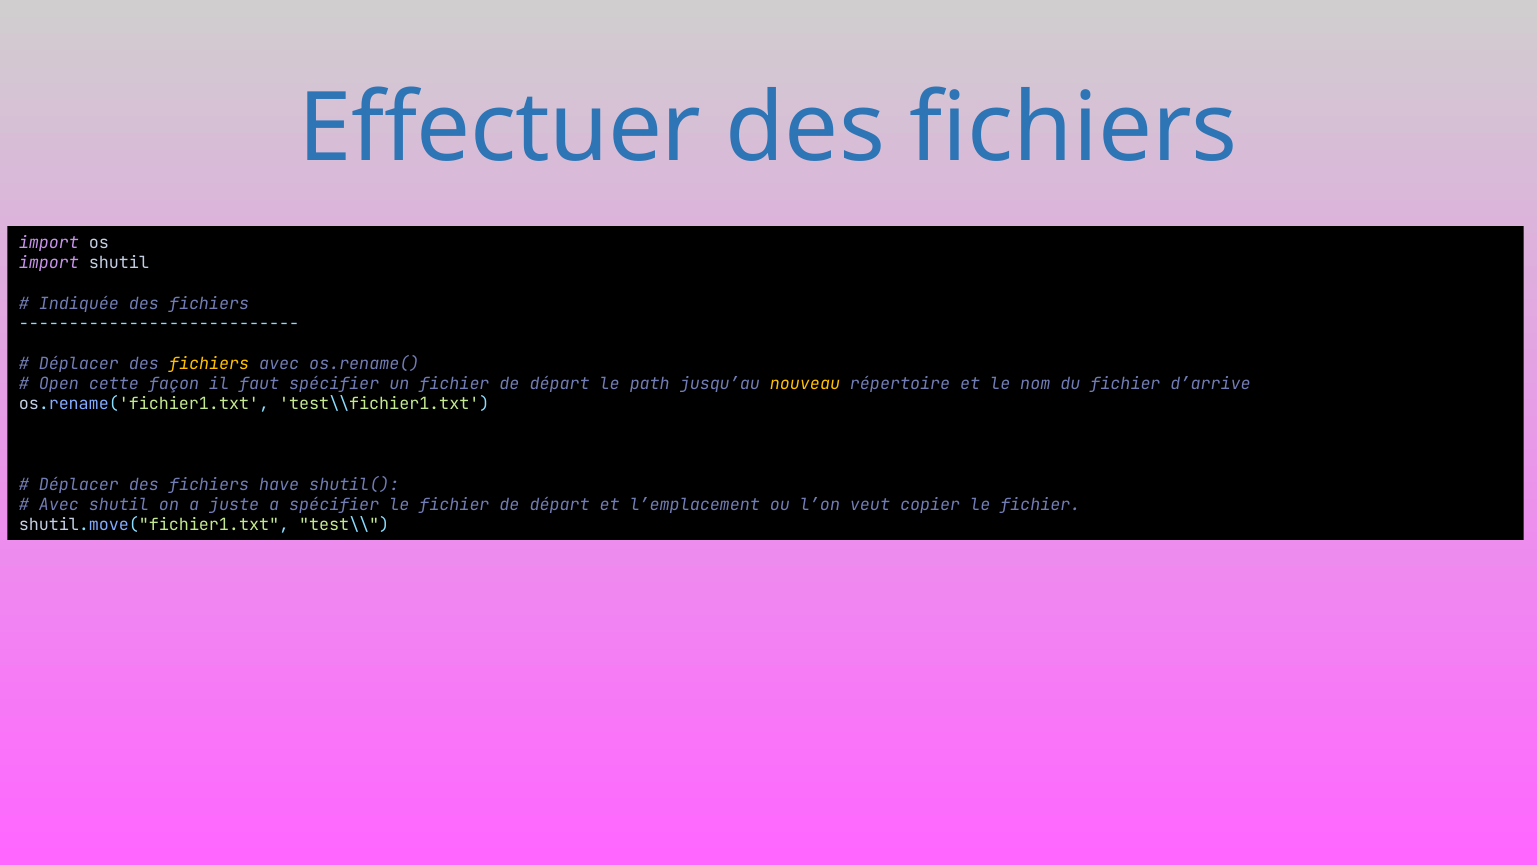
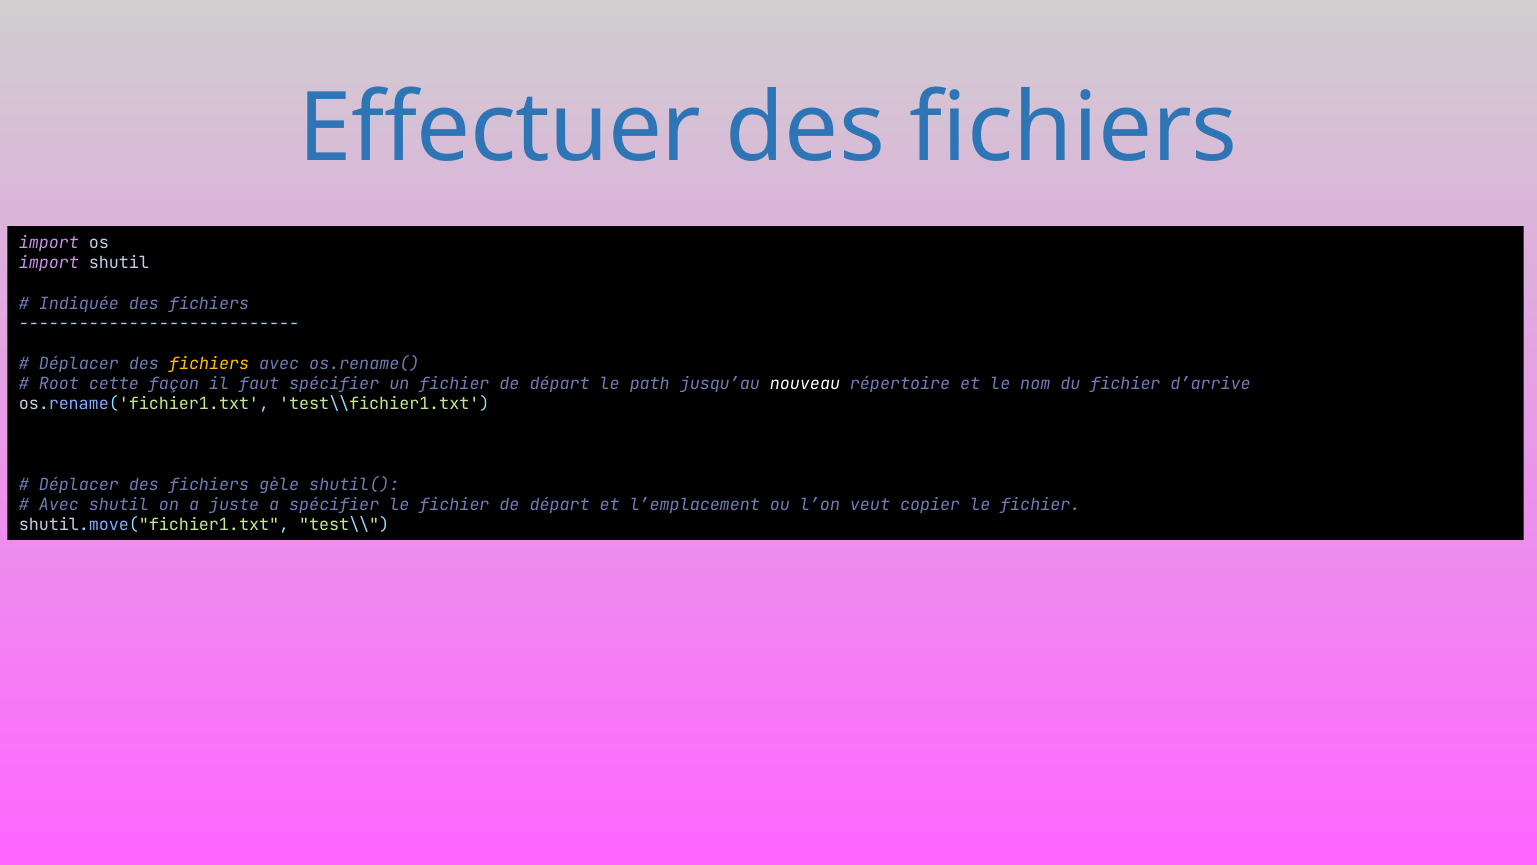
Open: Open -> Root (59, 384)
nouveau colour: yellow -> white (805, 384)
have: have -> gèle (279, 485)
